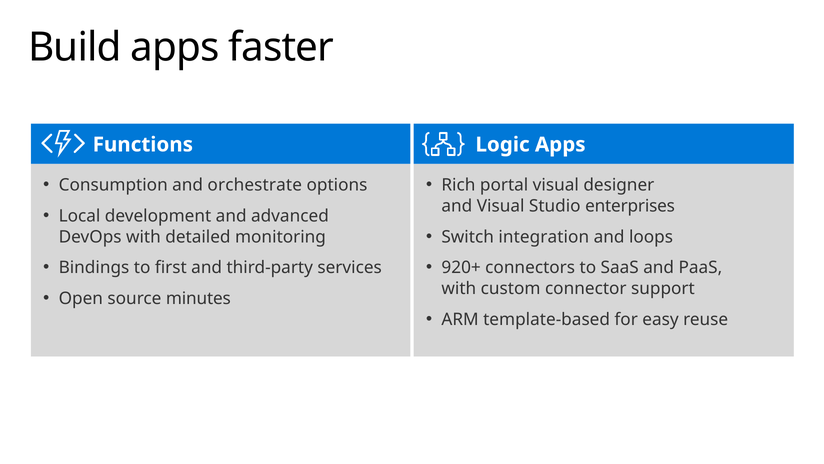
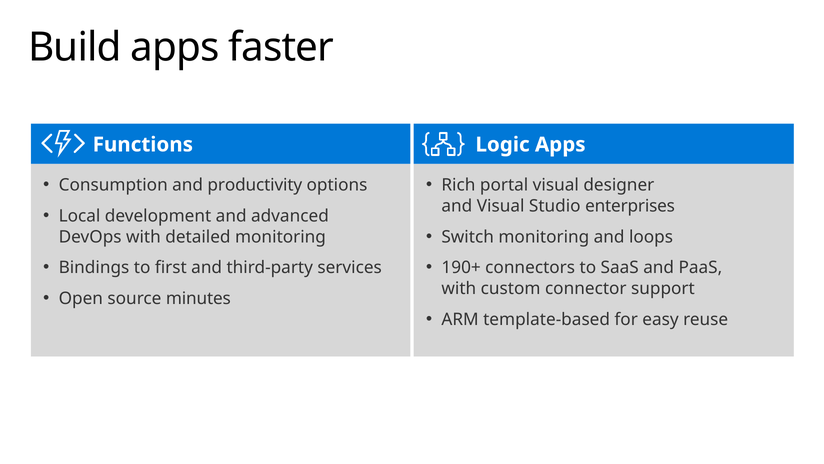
orchestrate: orchestrate -> productivity (255, 185)
Switch integration: integration -> monitoring (544, 237)
920+: 920+ -> 190+ (461, 267)
